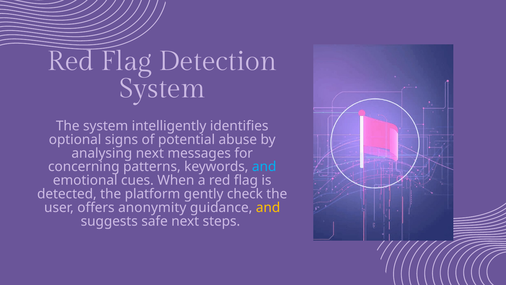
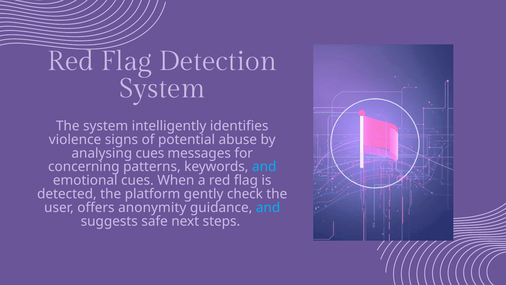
optional: optional -> violence (75, 139)
analysing next: next -> cues (150, 153)
and colour: yellow -> light blue (268, 207)
